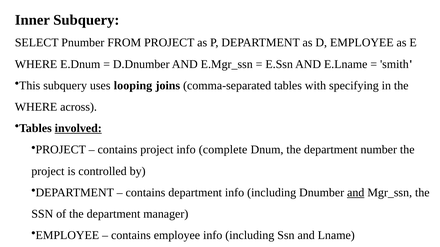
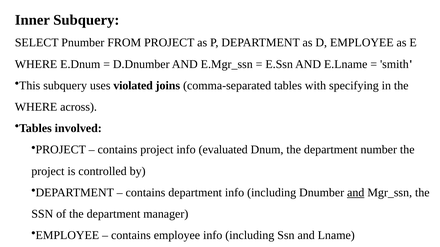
looping: looping -> violated (133, 86)
involved underline: present -> none (78, 129)
complete: complete -> evaluated (223, 150)
